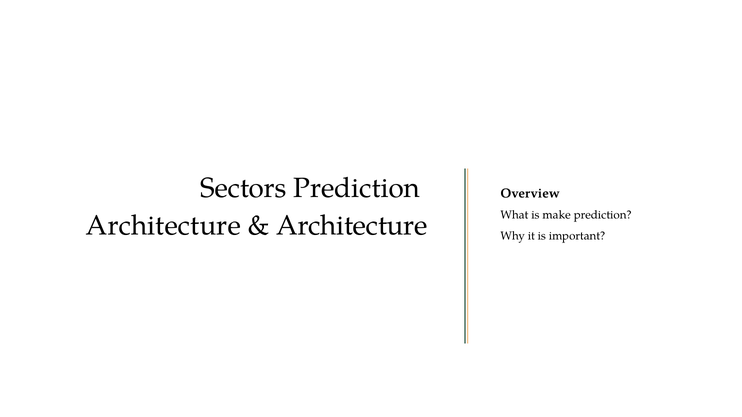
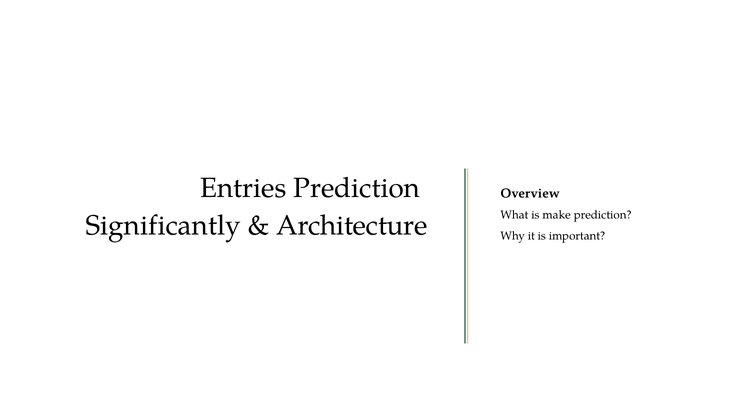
Sectors: Sectors -> Entries (243, 188)
Architecture: Architecture -> Significantly (163, 226)
